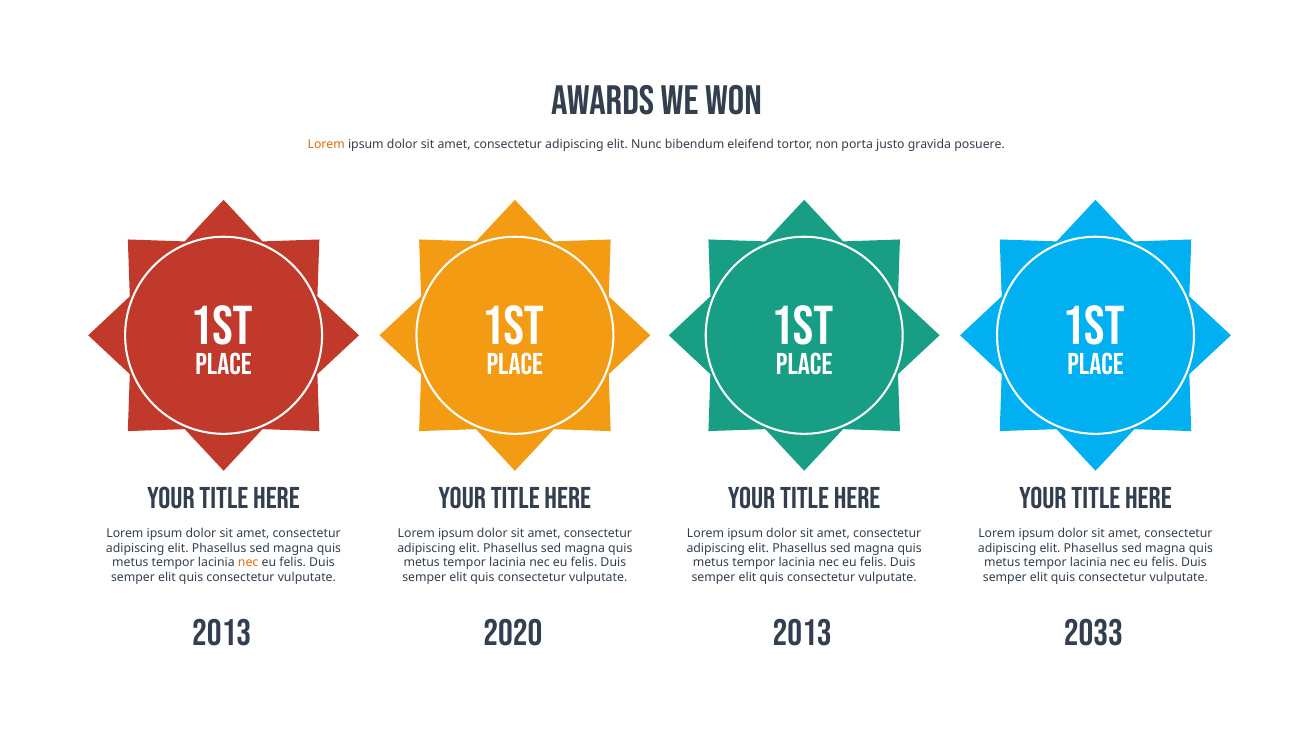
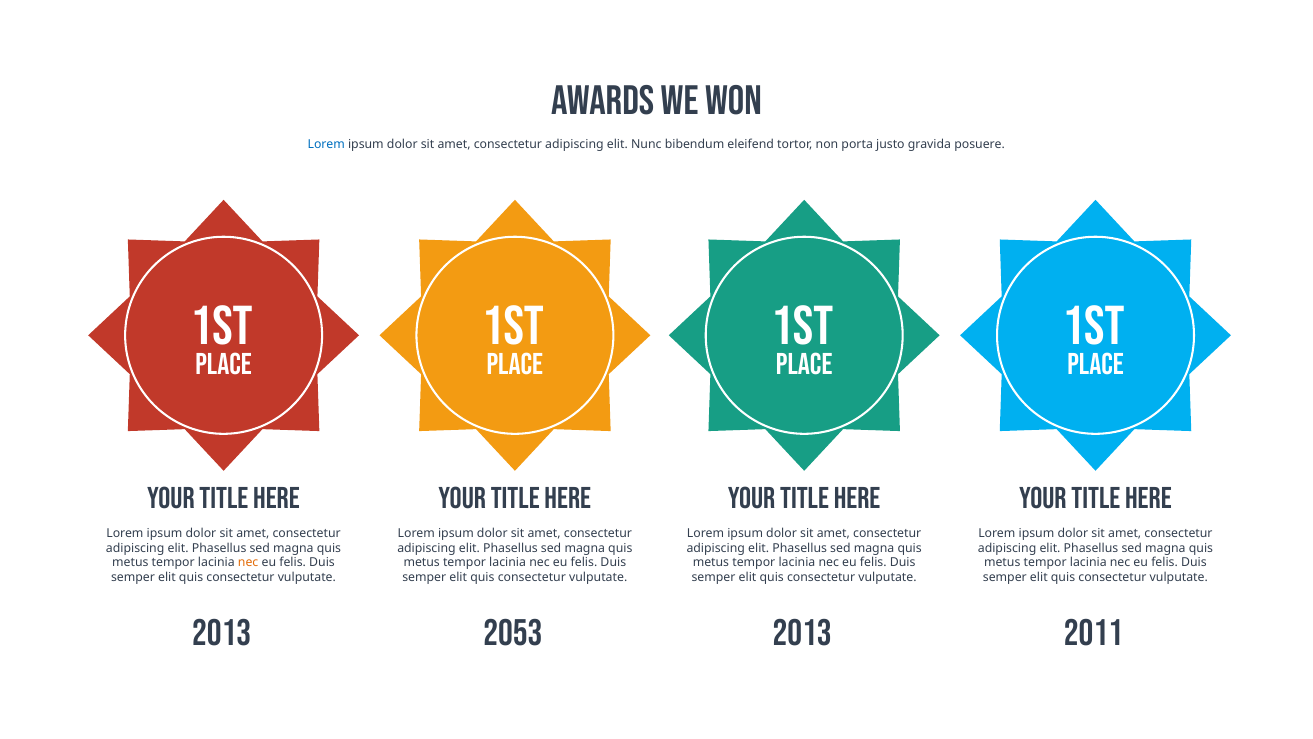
Lorem colour: orange -> blue (326, 144)
2020: 2020 -> 2053 (513, 633)
2033: 2033 -> 2011 (1093, 633)
